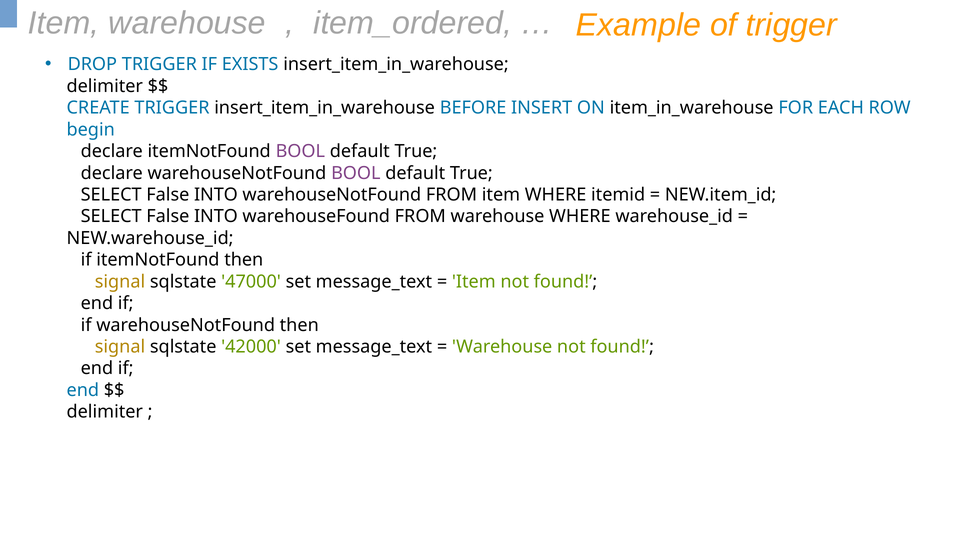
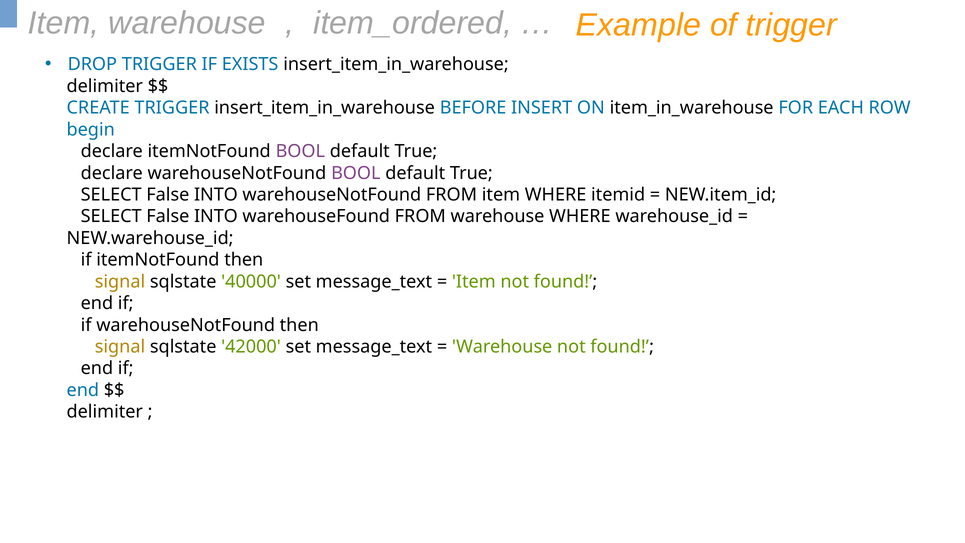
47000: 47000 -> 40000 (251, 282)
